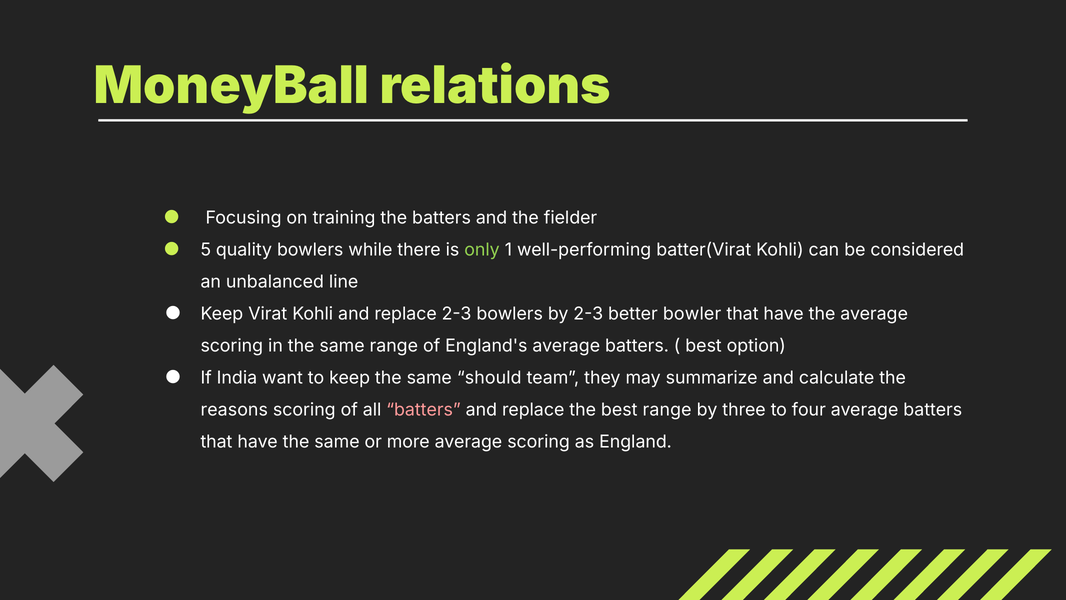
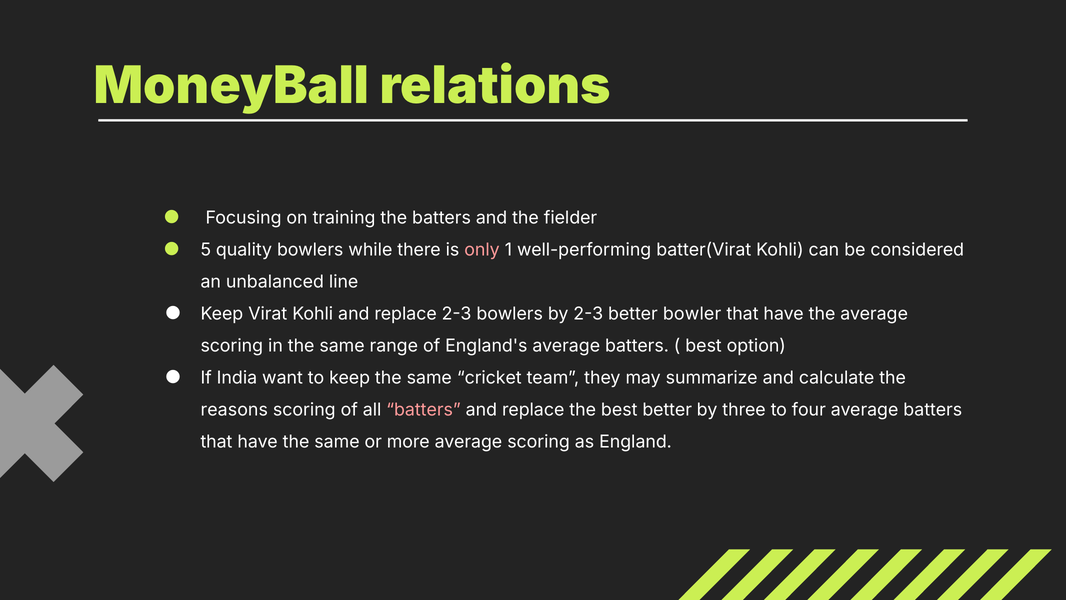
only colour: light green -> pink (482, 250)
should: should -> cricket (489, 378)
best range: range -> better (667, 410)
